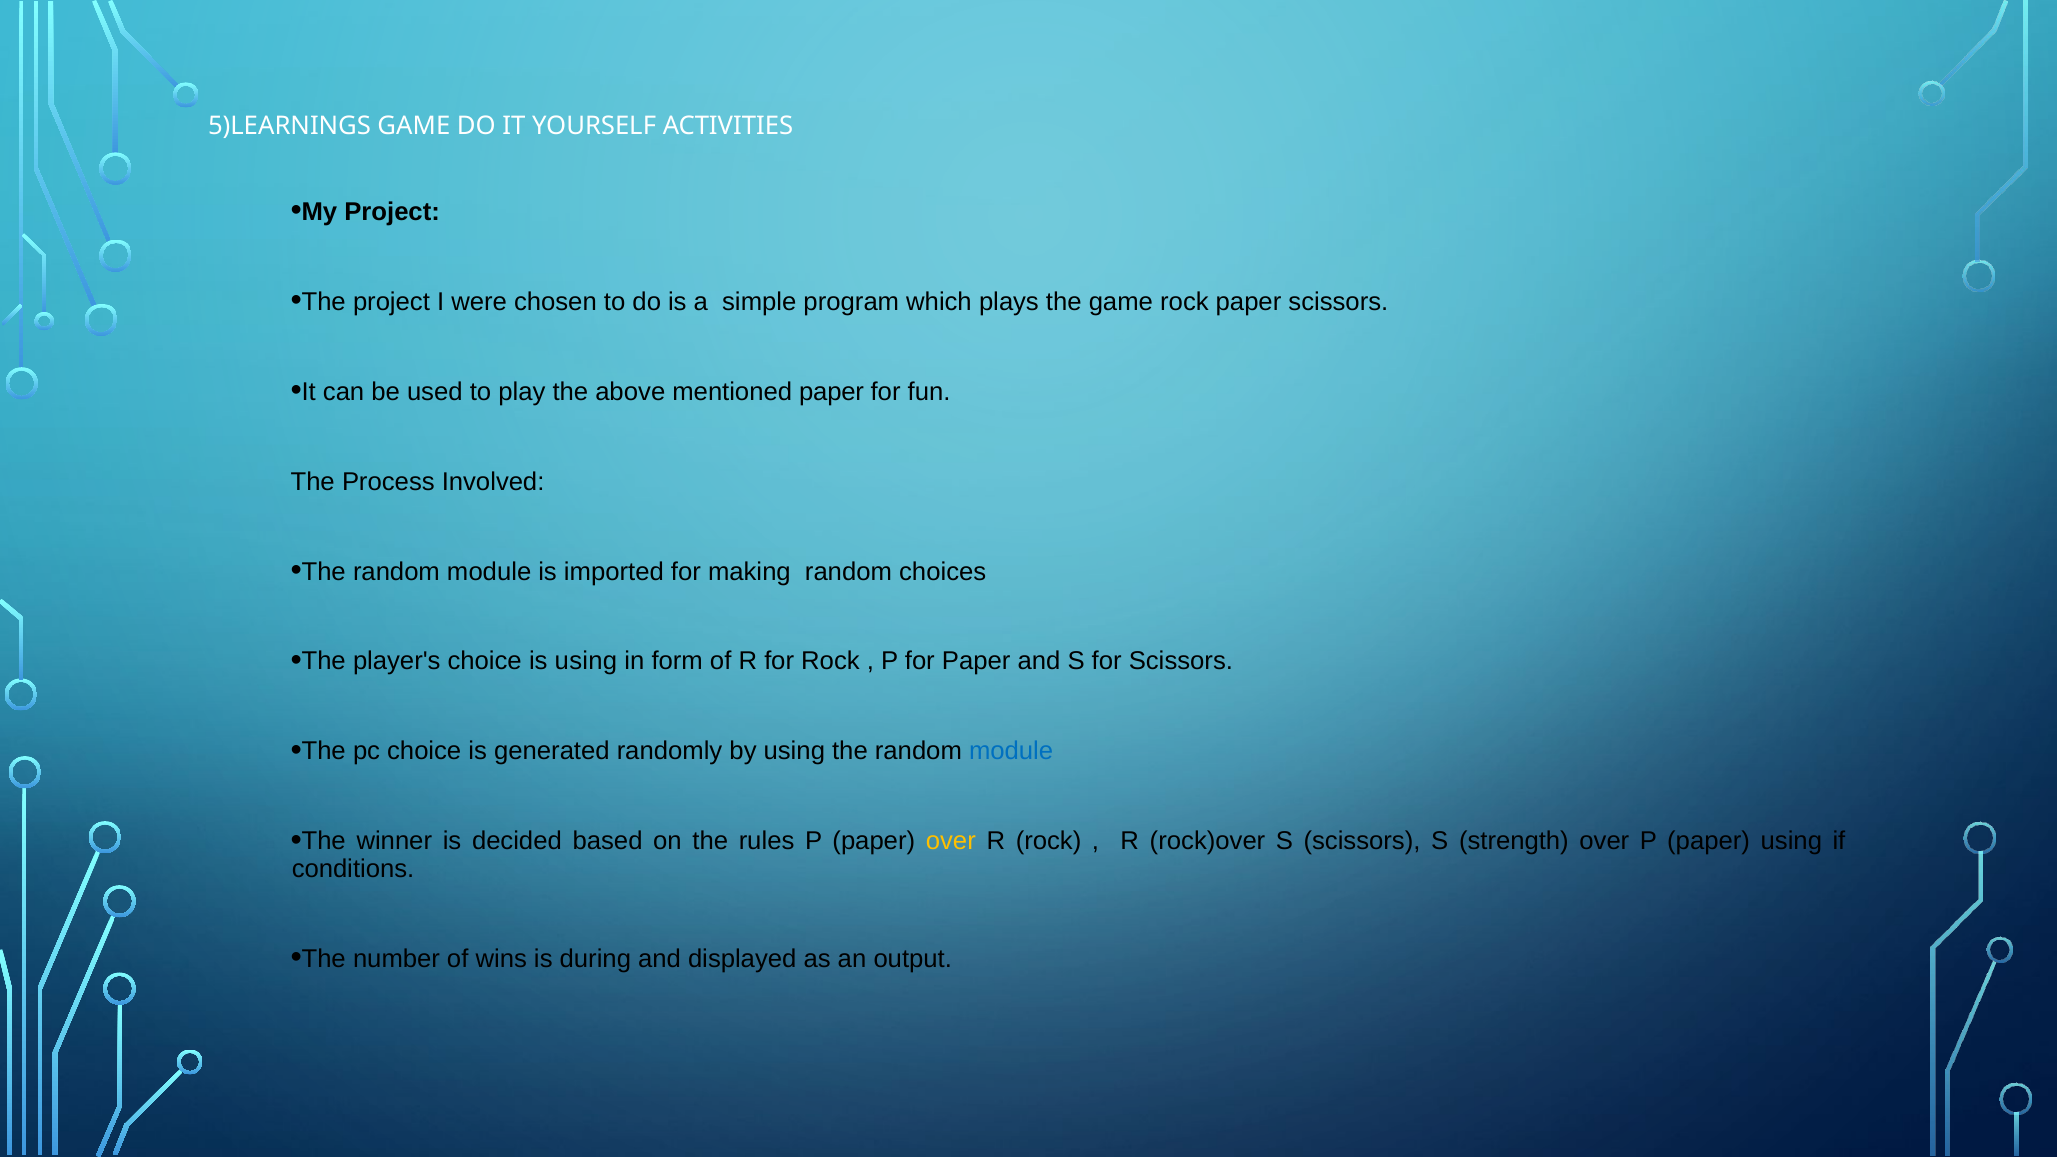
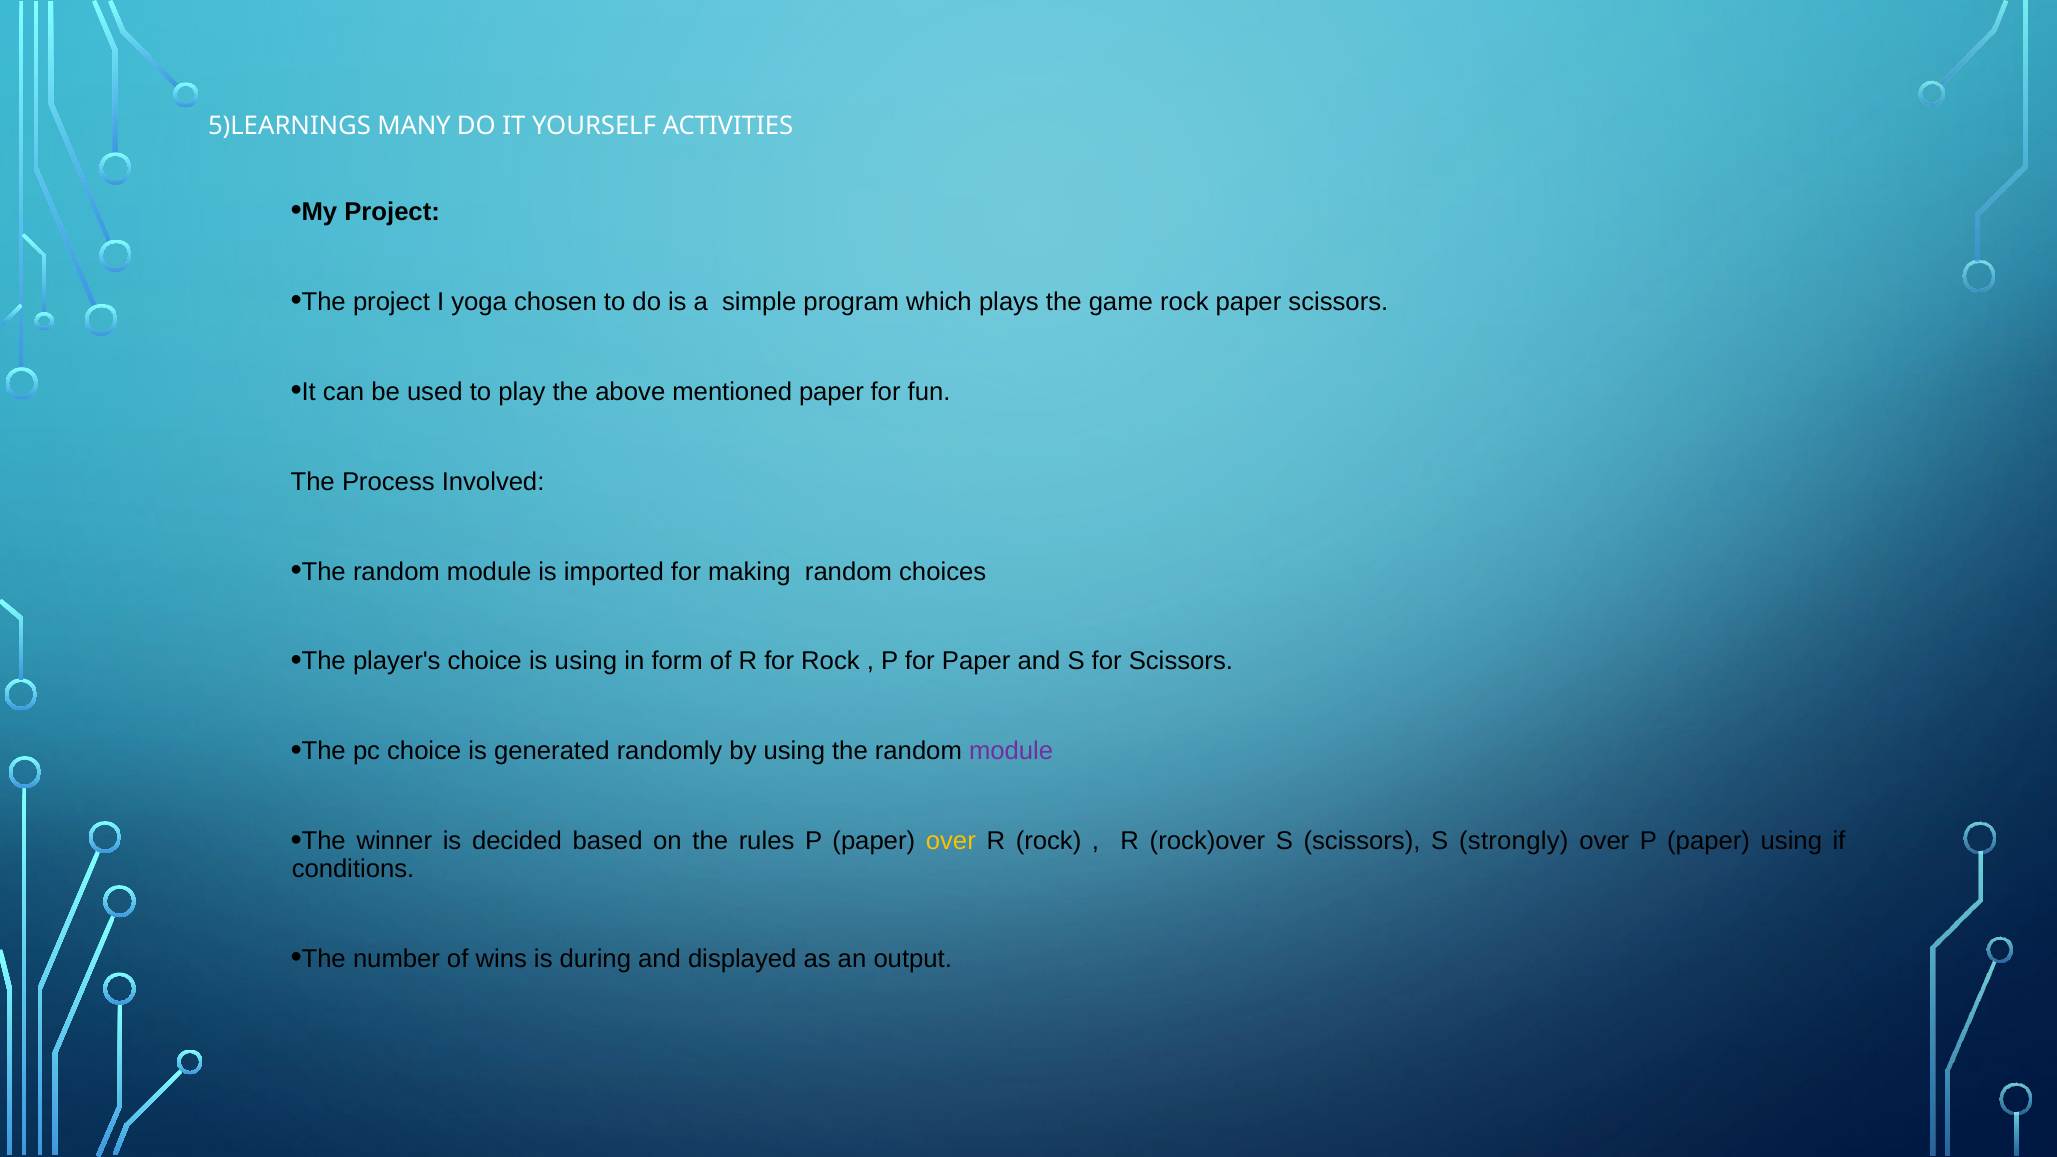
5)LEARNINGS GAME: GAME -> MANY (414, 126)
were: were -> yoga (479, 302)
module colour: blue -> purple (1011, 751)
strength: strength -> strongly (1514, 841)
